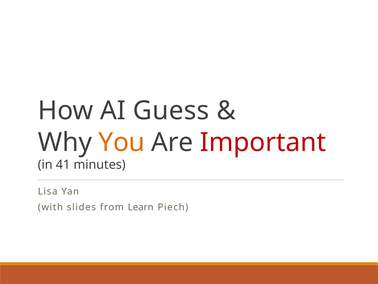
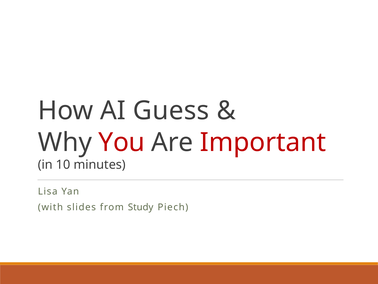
You colour: orange -> red (122, 142)
41: 41 -> 10 (63, 164)
Learn: Learn -> Study (141, 207)
